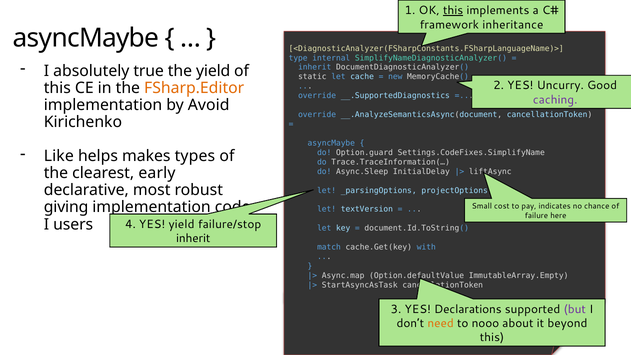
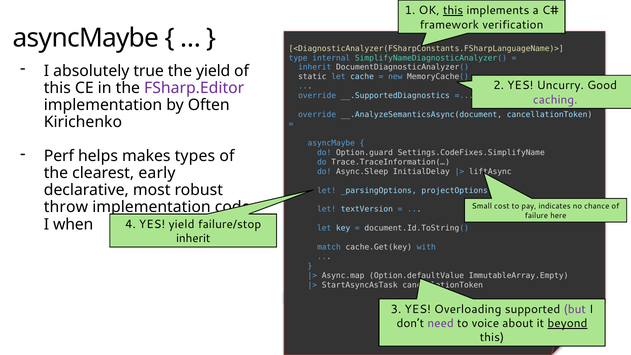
inheritance: inheritance -> verification (513, 25)
FSharp.Editor colour: orange -> purple (194, 88)
Avoid: Avoid -> Often (209, 105)
Like: Like -> Perf (59, 156)
giving: giving -> throw (66, 207)
users: users -> when (73, 224)
Declarations: Declarations -> Overloading (468, 309)
need colour: orange -> purple (441, 323)
nooo: nooo -> voice (485, 323)
beyond underline: none -> present (567, 323)
